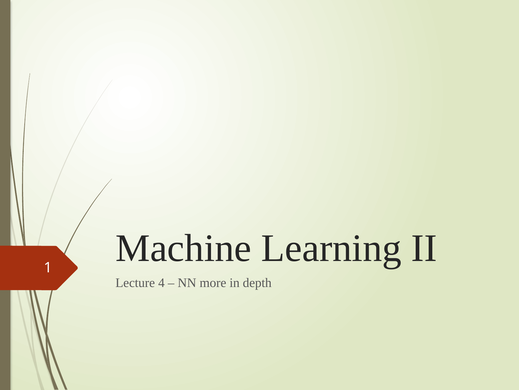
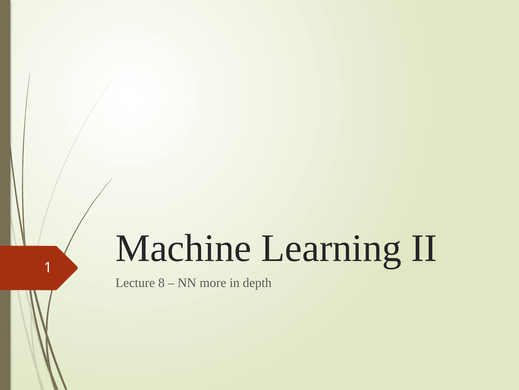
4: 4 -> 8 (161, 282)
